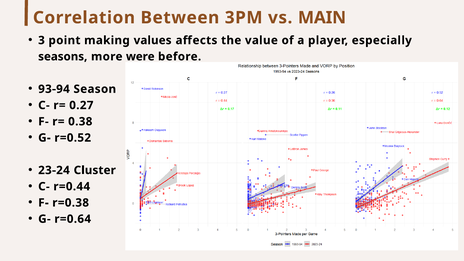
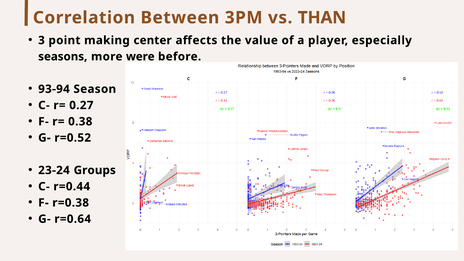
MAIN: MAIN -> THAN (322, 18)
values: values -> center (153, 40)
Cluster: Cluster -> Groups (95, 170)
